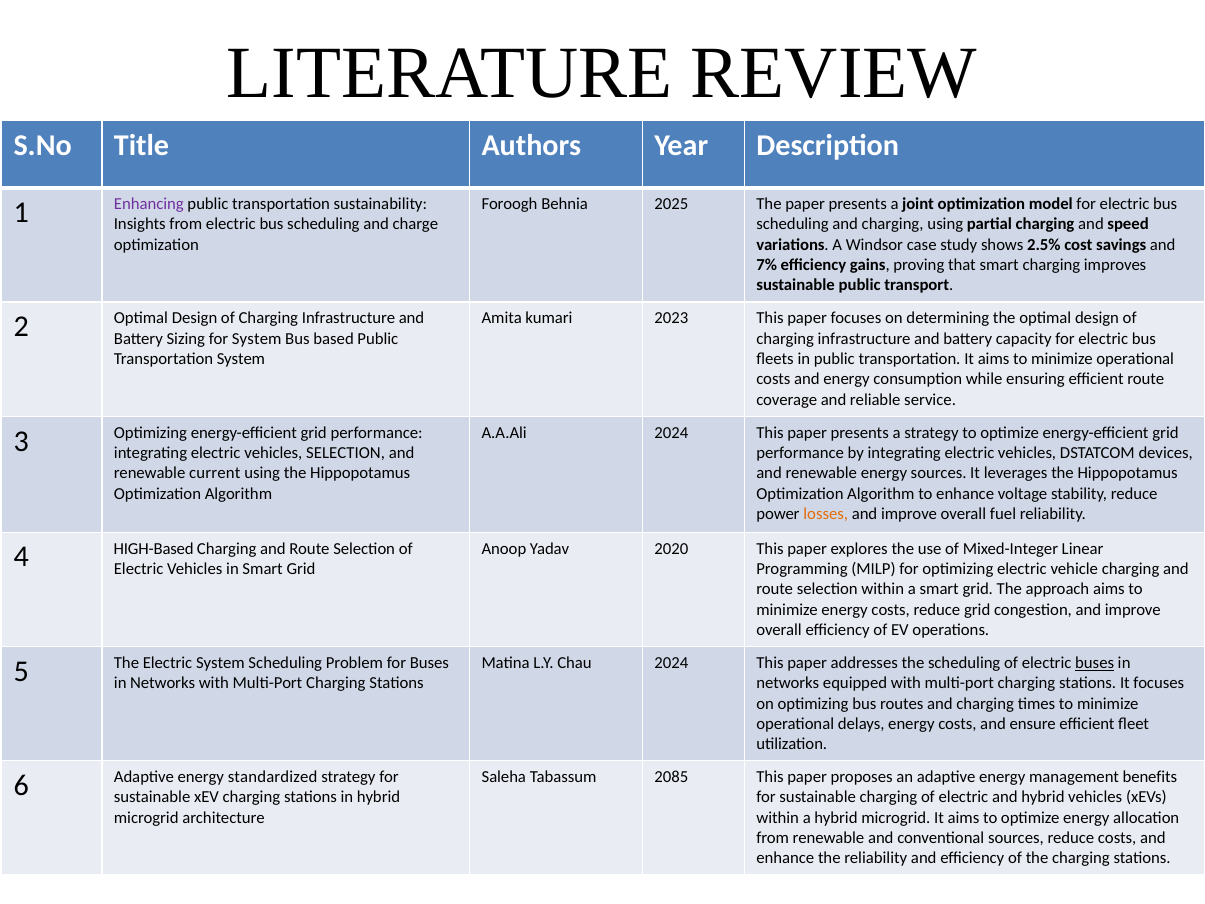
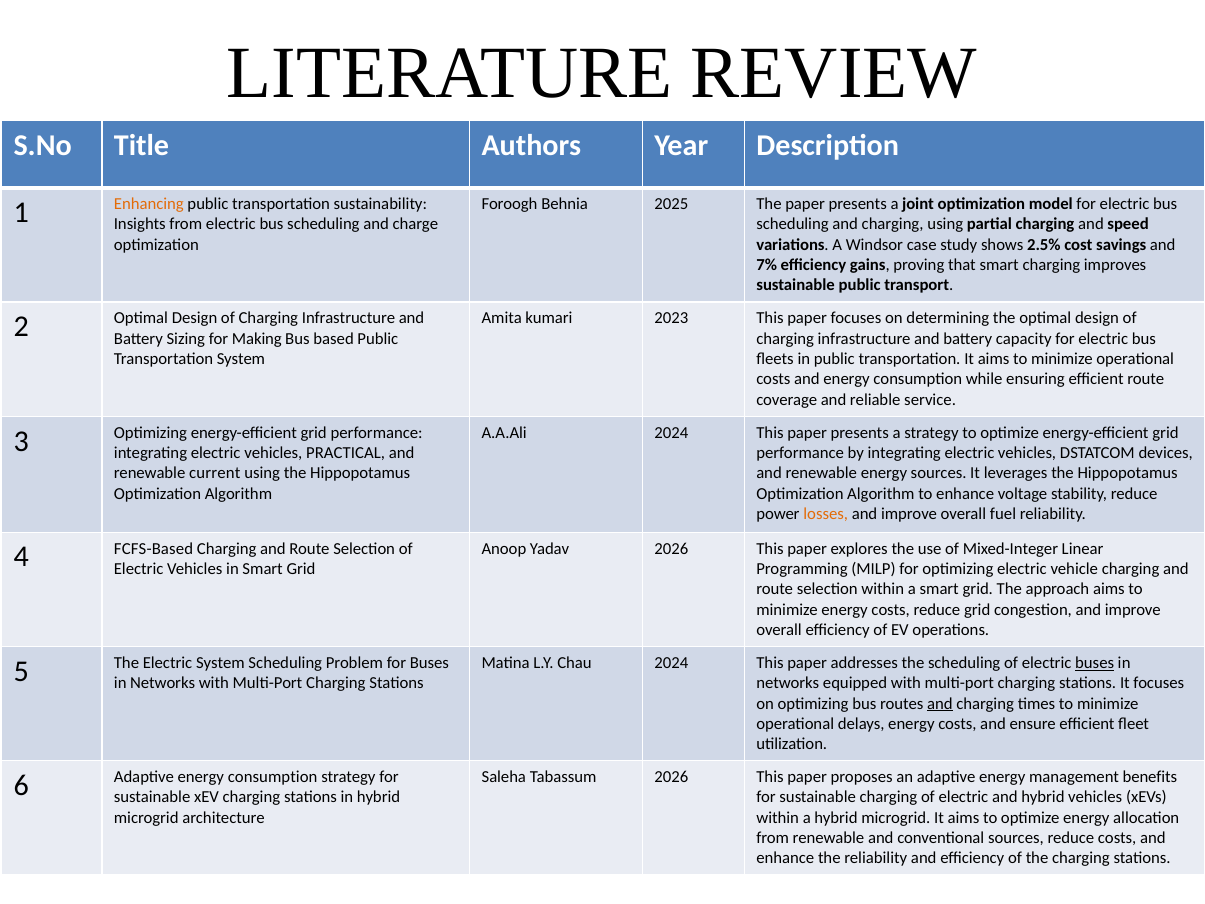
Enhancing colour: purple -> orange (149, 204)
for System: System -> Making (257, 339)
vehicles SELECTION: SELECTION -> PRACTICAL (346, 453)
Yadav 2020: 2020 -> 2026 (671, 548)
HIGH-Based: HIGH-Based -> FCFS-Based (154, 548)
and underline: none -> present (940, 703)
Tabassum 2085: 2085 -> 2026 (671, 777)
Adaptive energy standardized: standardized -> consumption (273, 777)
